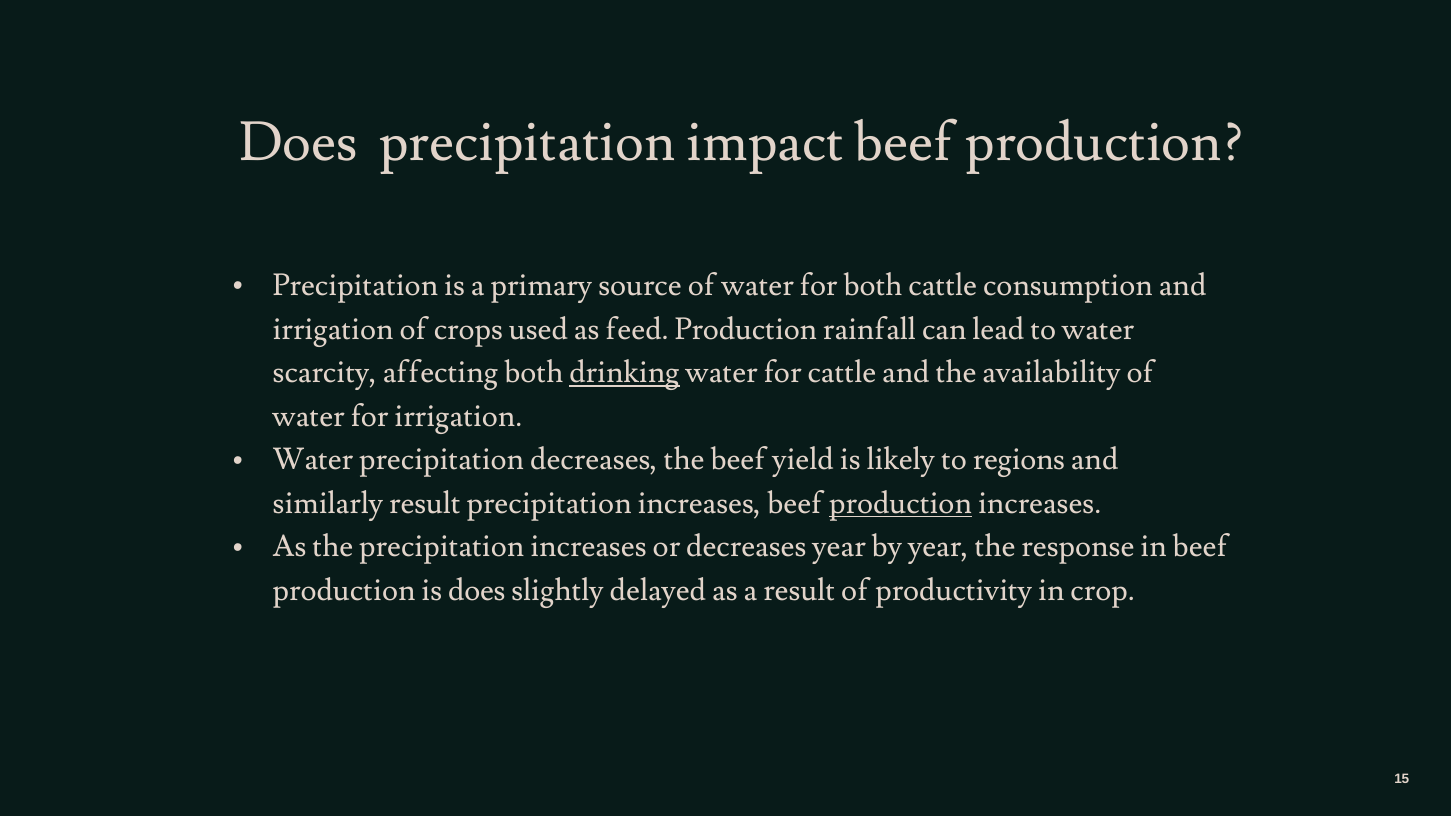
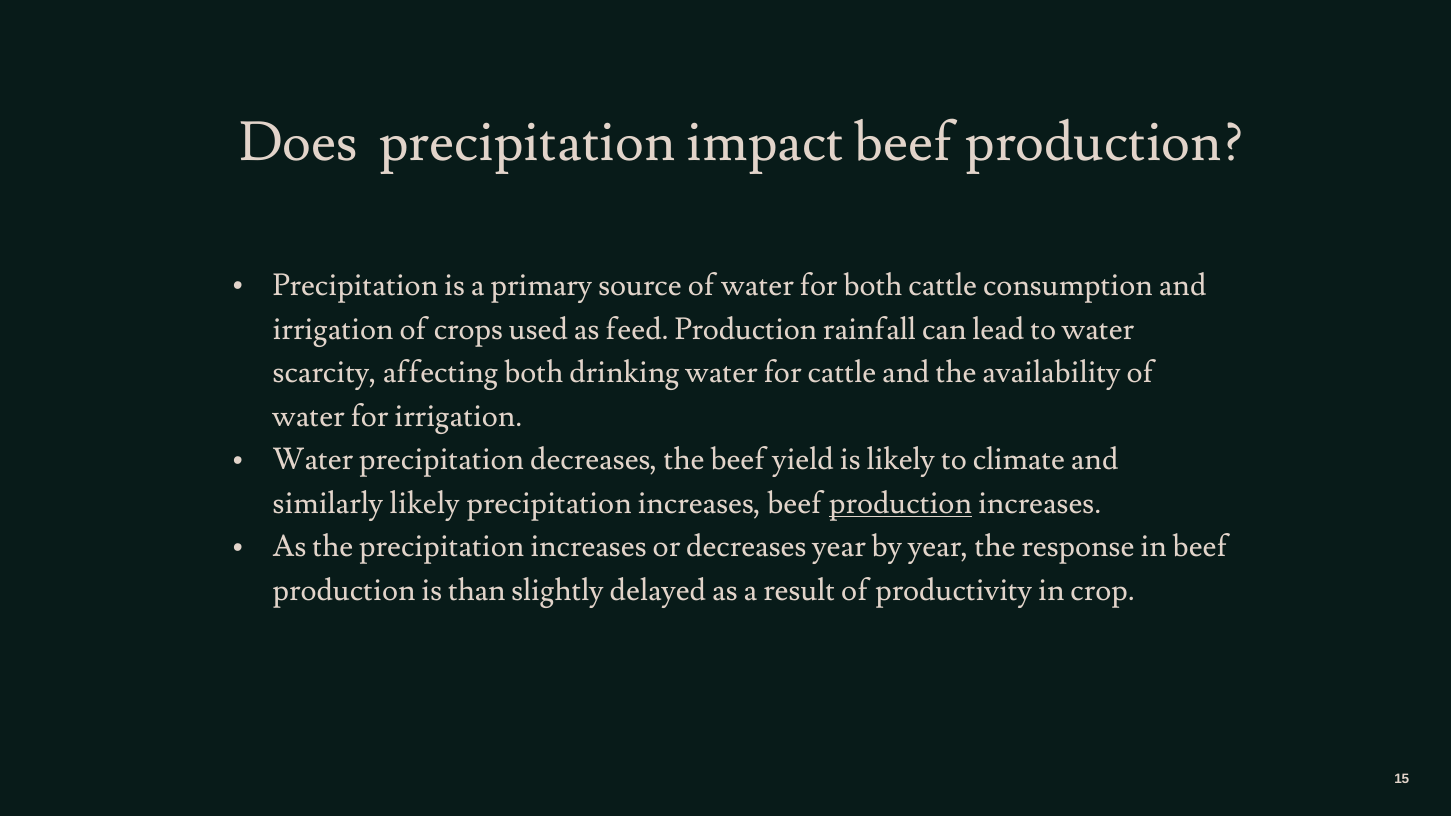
drinking underline: present -> none (624, 373)
regions: regions -> climate (1019, 460)
similarly result: result -> likely (425, 504)
is does: does -> than (477, 591)
